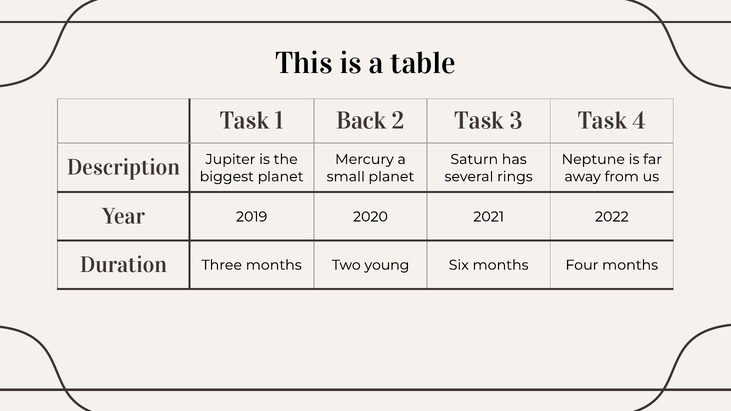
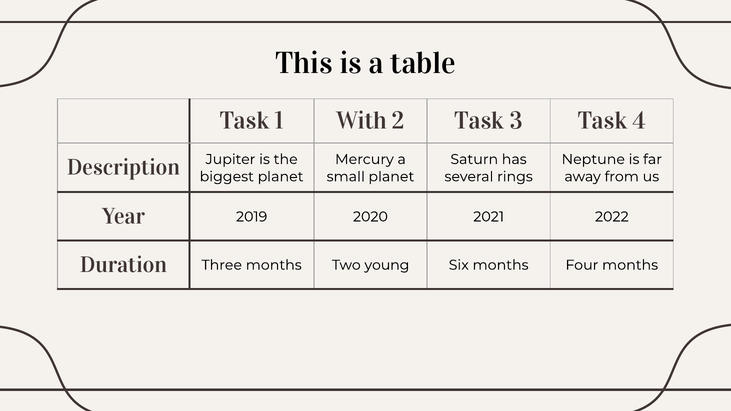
Back: Back -> With (362, 121)
